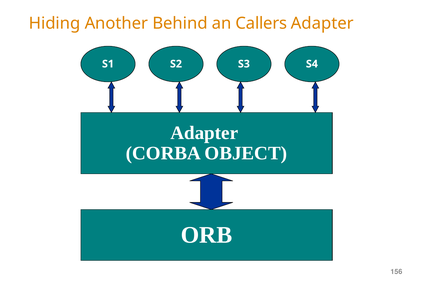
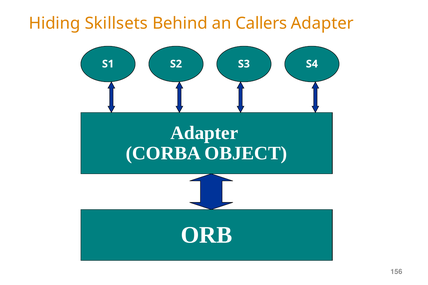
Another: Another -> Skillsets (116, 23)
